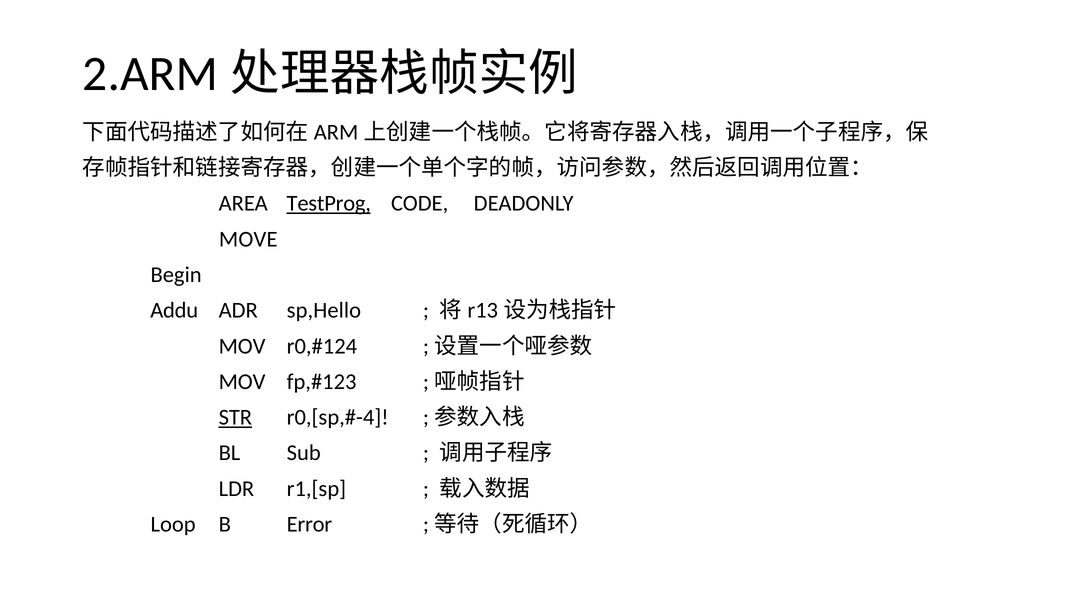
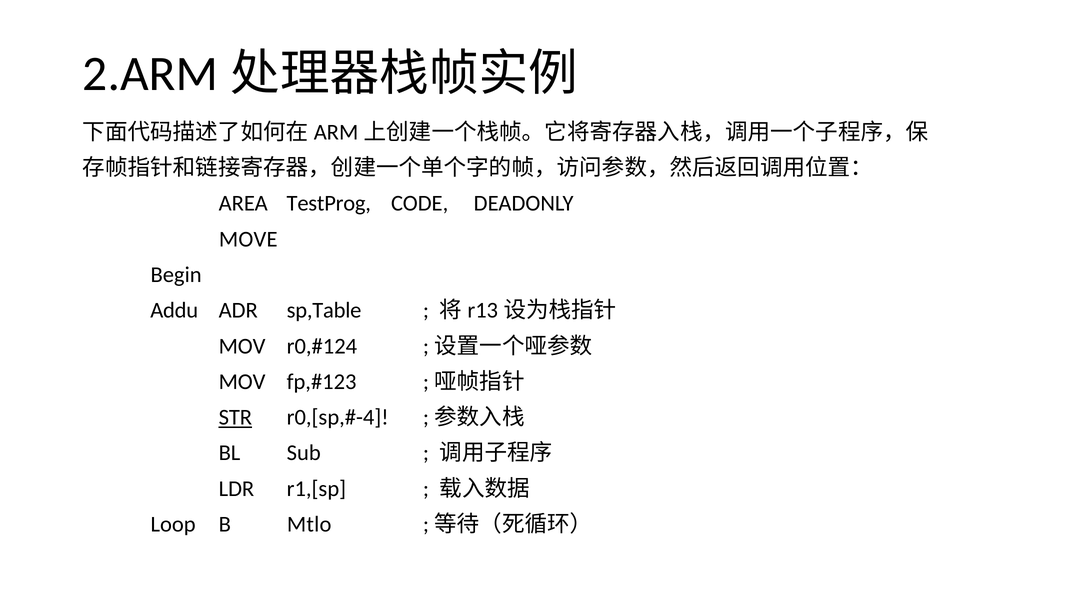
TestProg underline: present -> none (329, 203)
sp,Hello: sp,Hello -> sp,Table (324, 310)
Error: Error -> Mtlo (309, 524)
